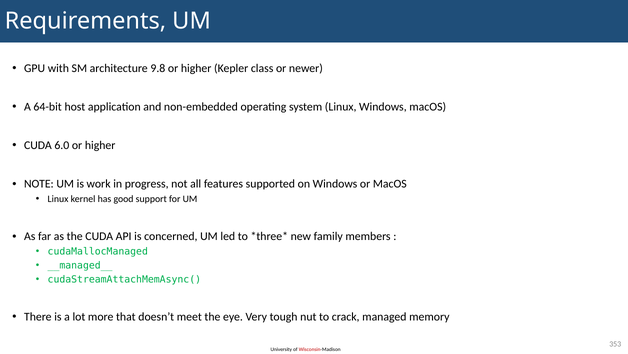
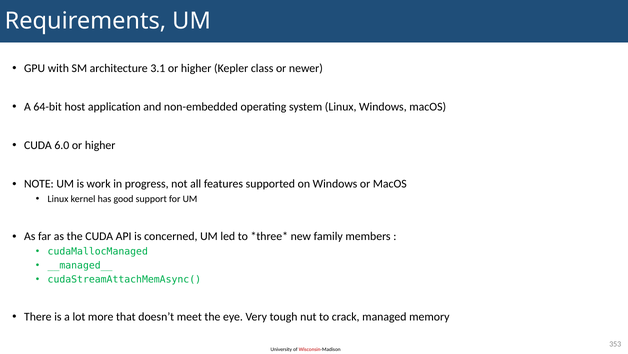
9.8: 9.8 -> 3.1 (158, 68)
